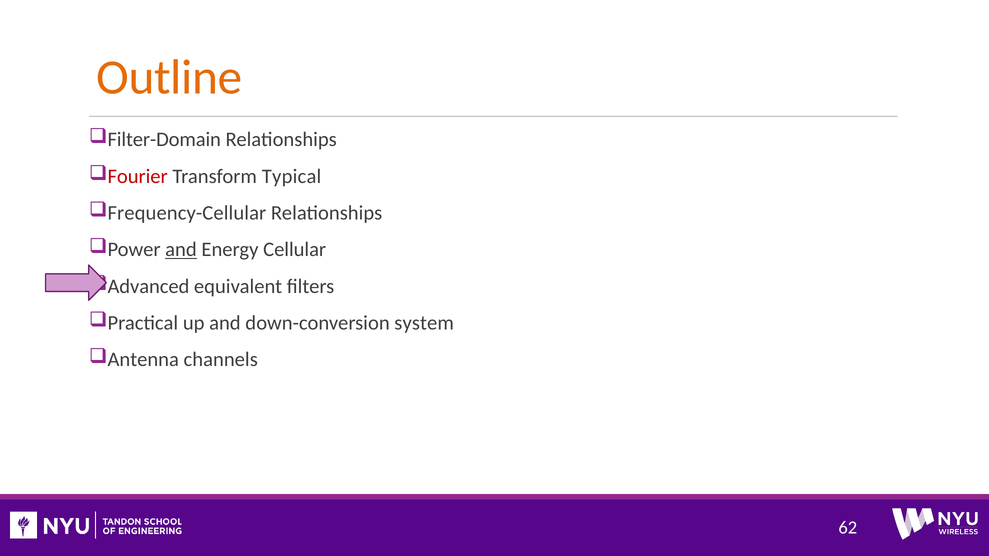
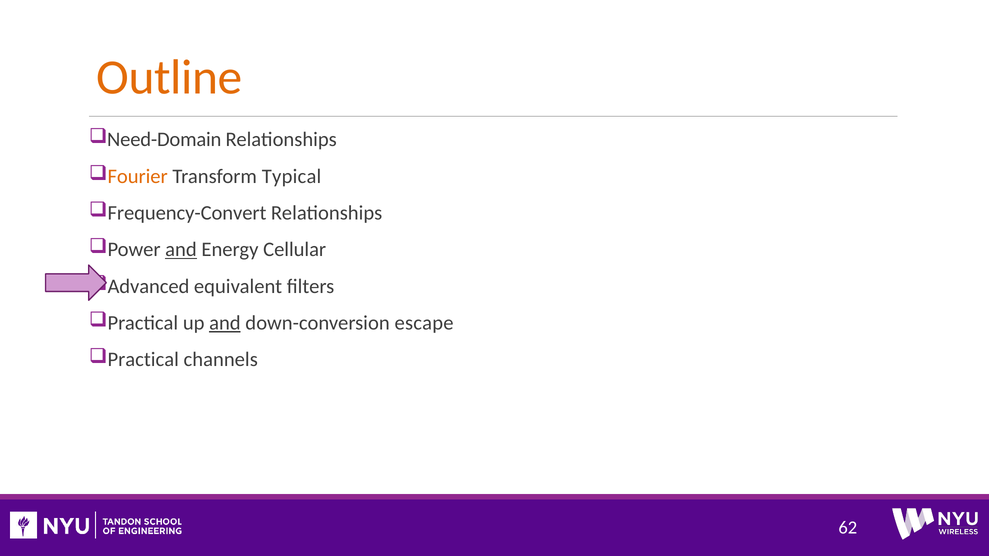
Filter-Domain: Filter-Domain -> Need-Domain (164, 140)
Fourier colour: red -> orange (138, 176)
Frequency-Cellular: Frequency-Cellular -> Frequency-Convert (187, 213)
and underline: none -> present (225, 323)
system: system -> escape (424, 323)
Antenna: Antenna -> Practical (143, 360)
